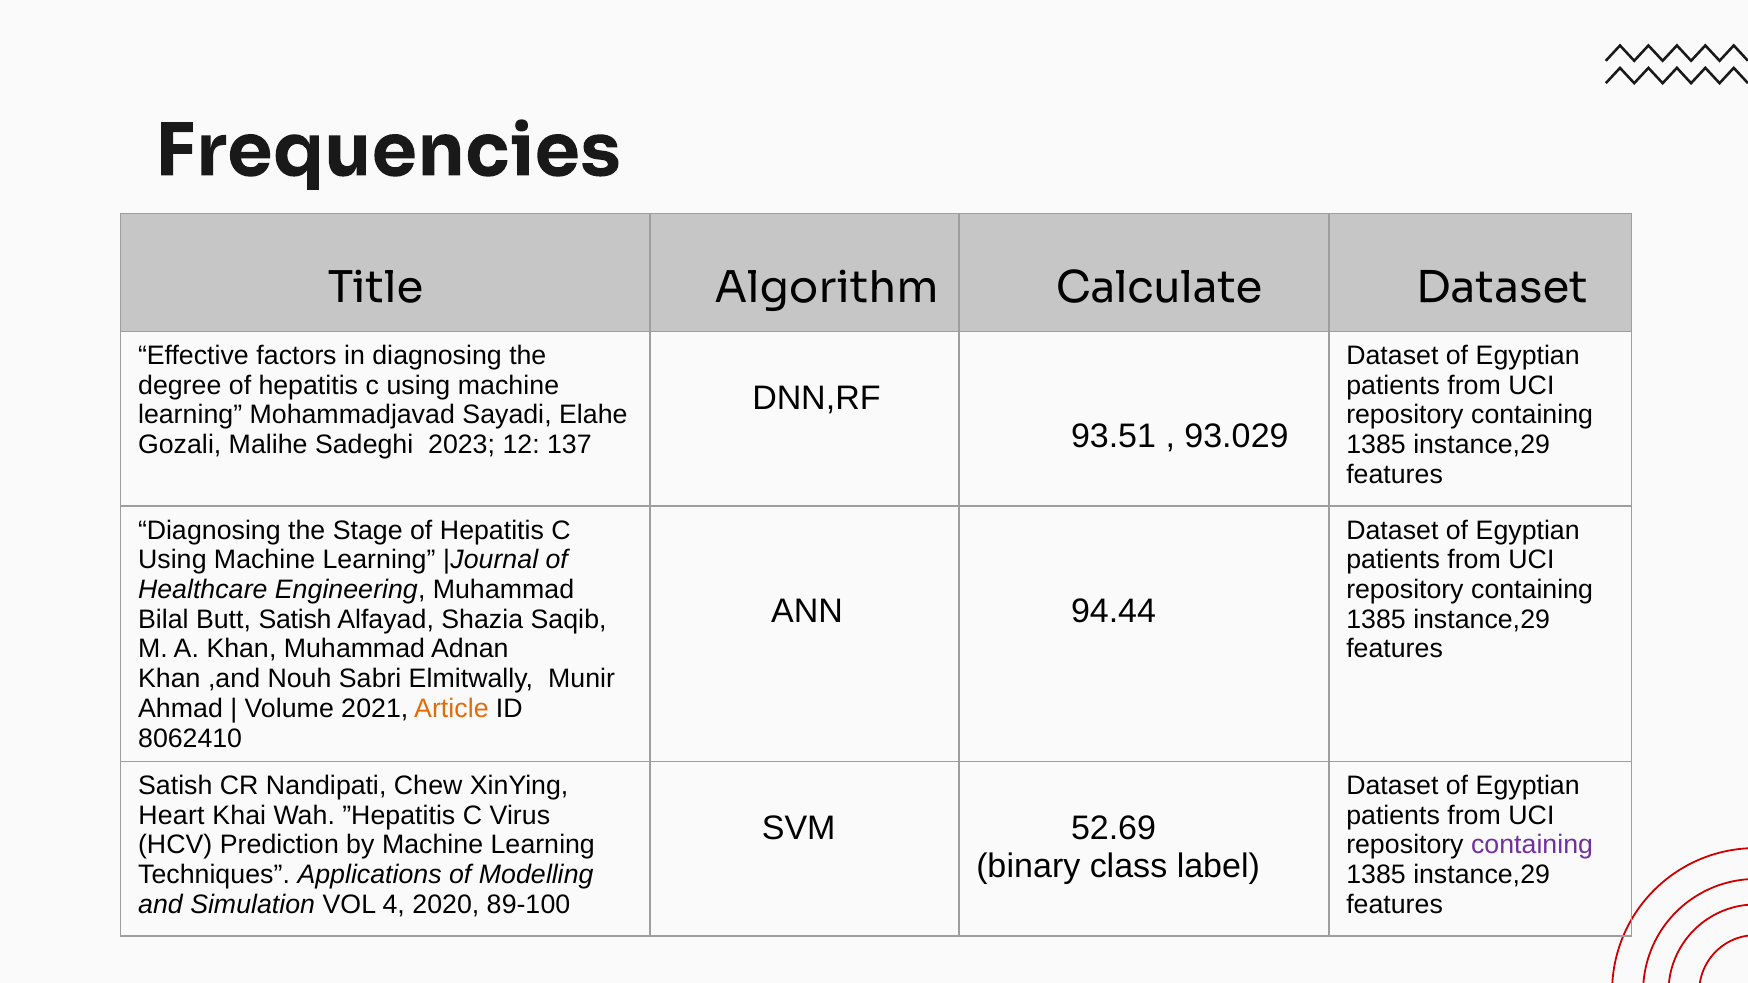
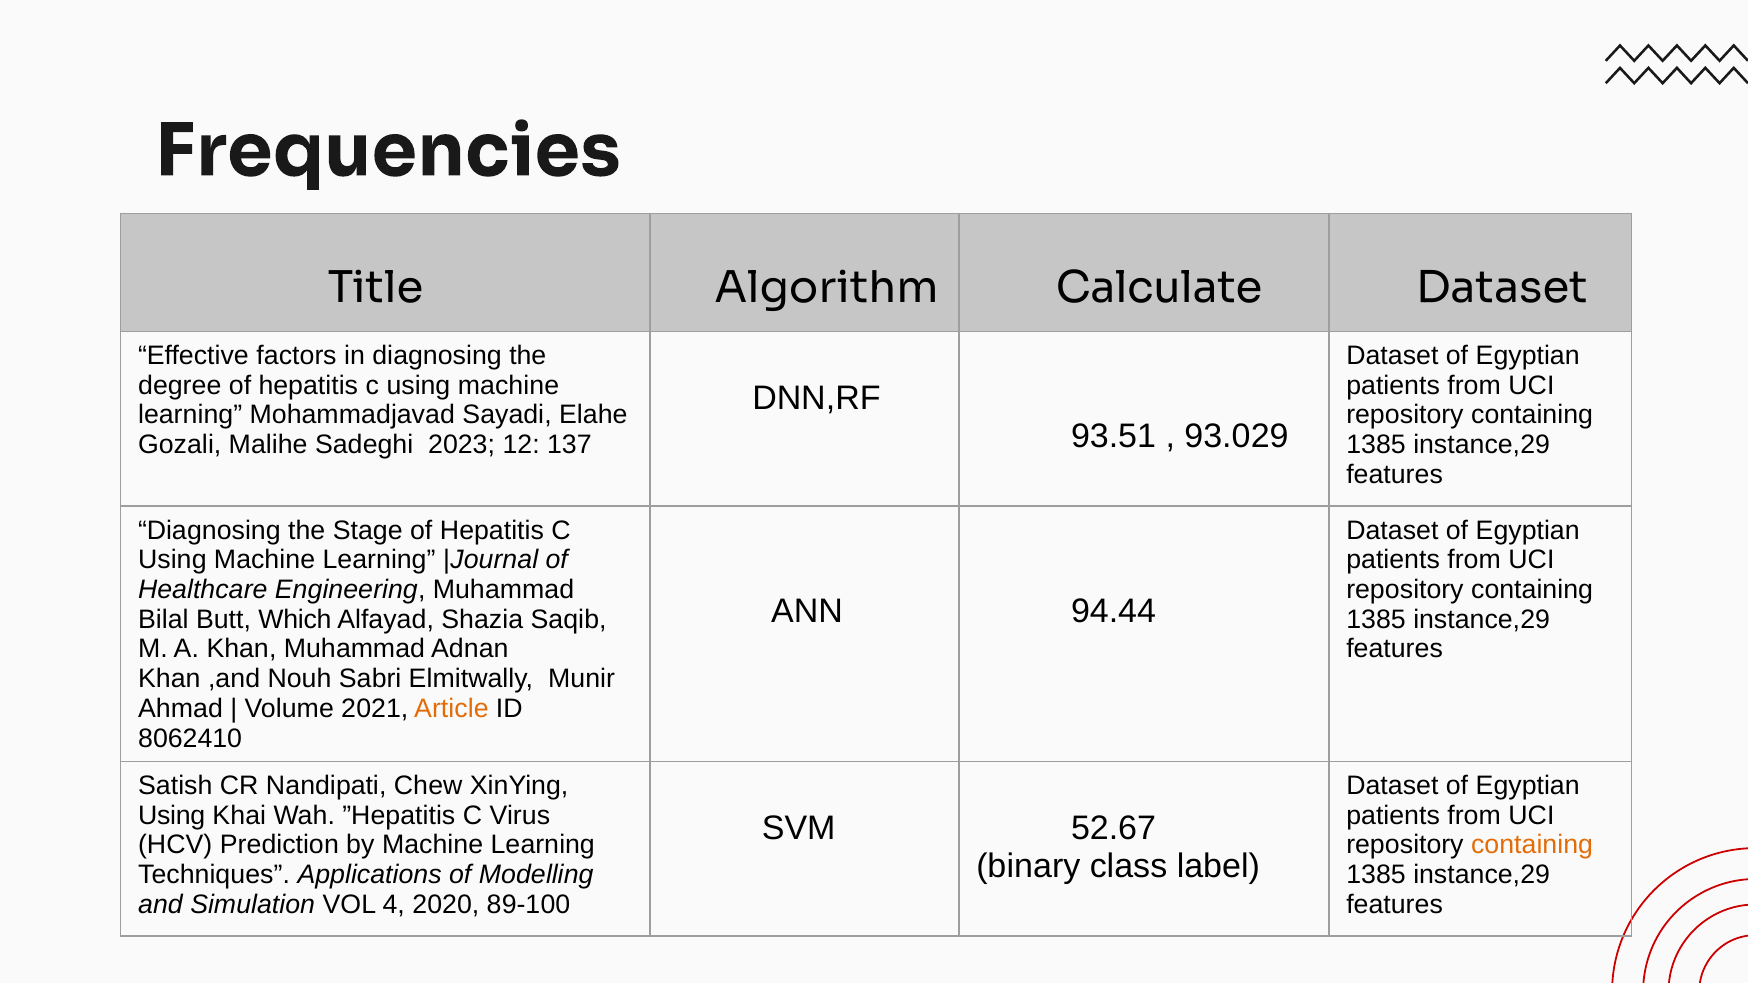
Butt Satish: Satish -> Which (295, 620)
Heart: Heart -> Using (172, 816)
52.69: 52.69 -> 52.67 (1114, 828)
containing colour: purple -> orange (1532, 845)
